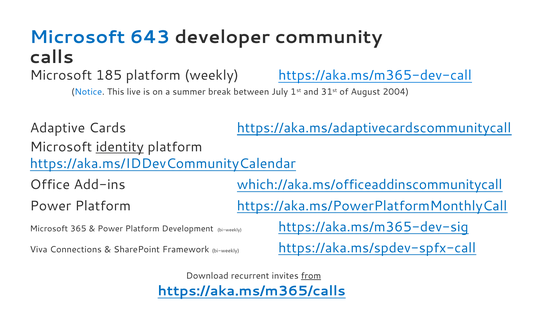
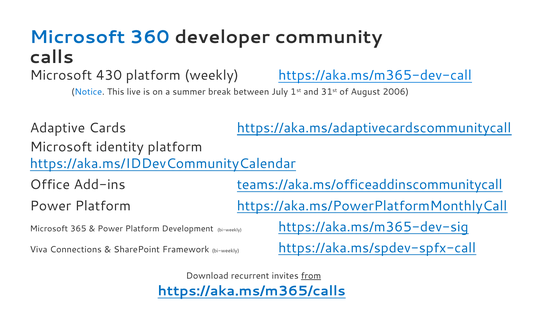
643: 643 -> 360 (150, 37)
185: 185 -> 430 (109, 75)
2004: 2004 -> 2006 (396, 92)
identity underline: present -> none (120, 147)
which://aka.ms/officeaddinscommunitycall: which://aka.ms/officeaddinscommunitycall -> teams://aka.ms/officeaddinscommunitycall (370, 185)
